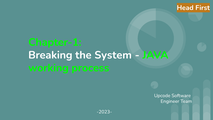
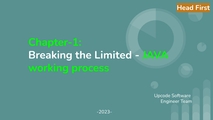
System: System -> Limited (113, 55)
